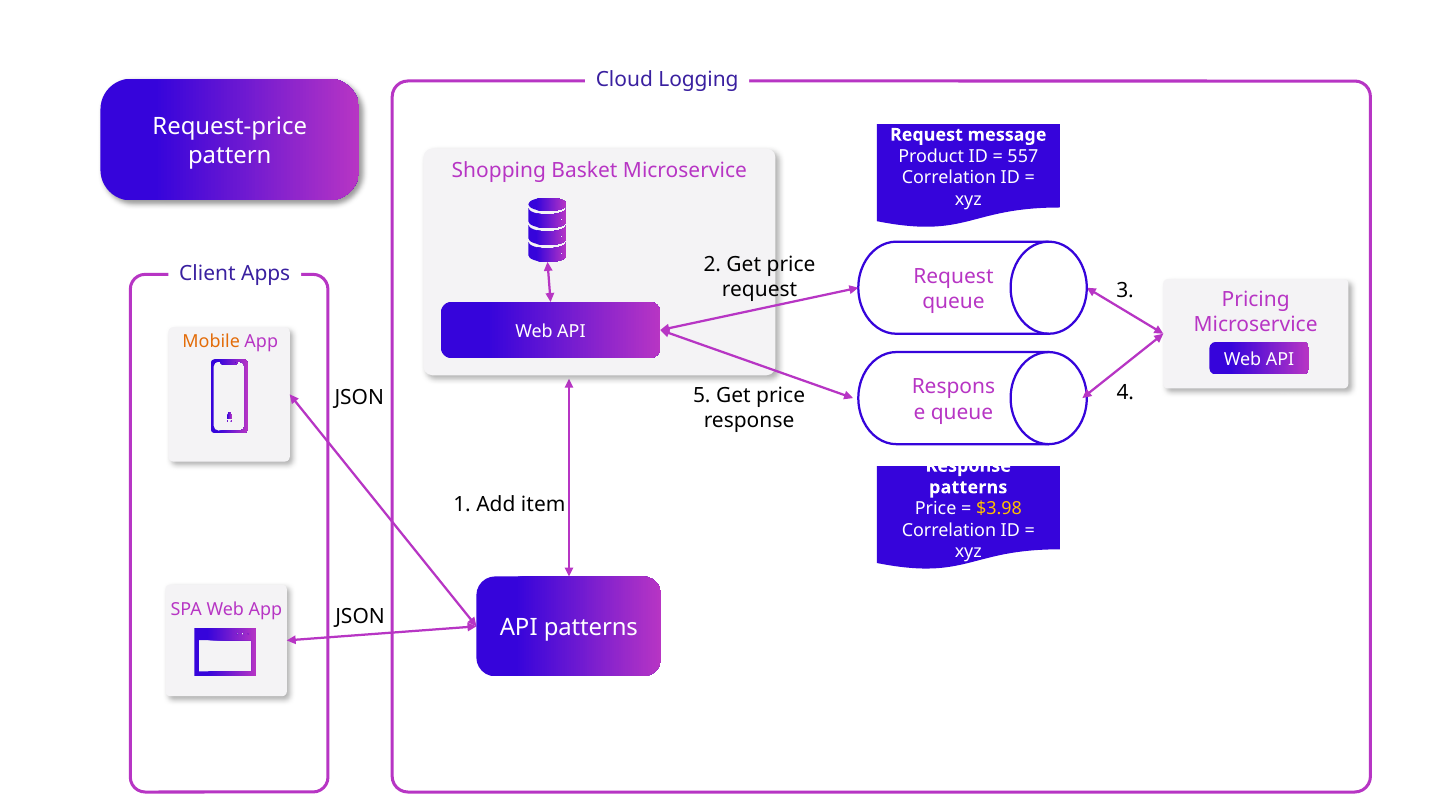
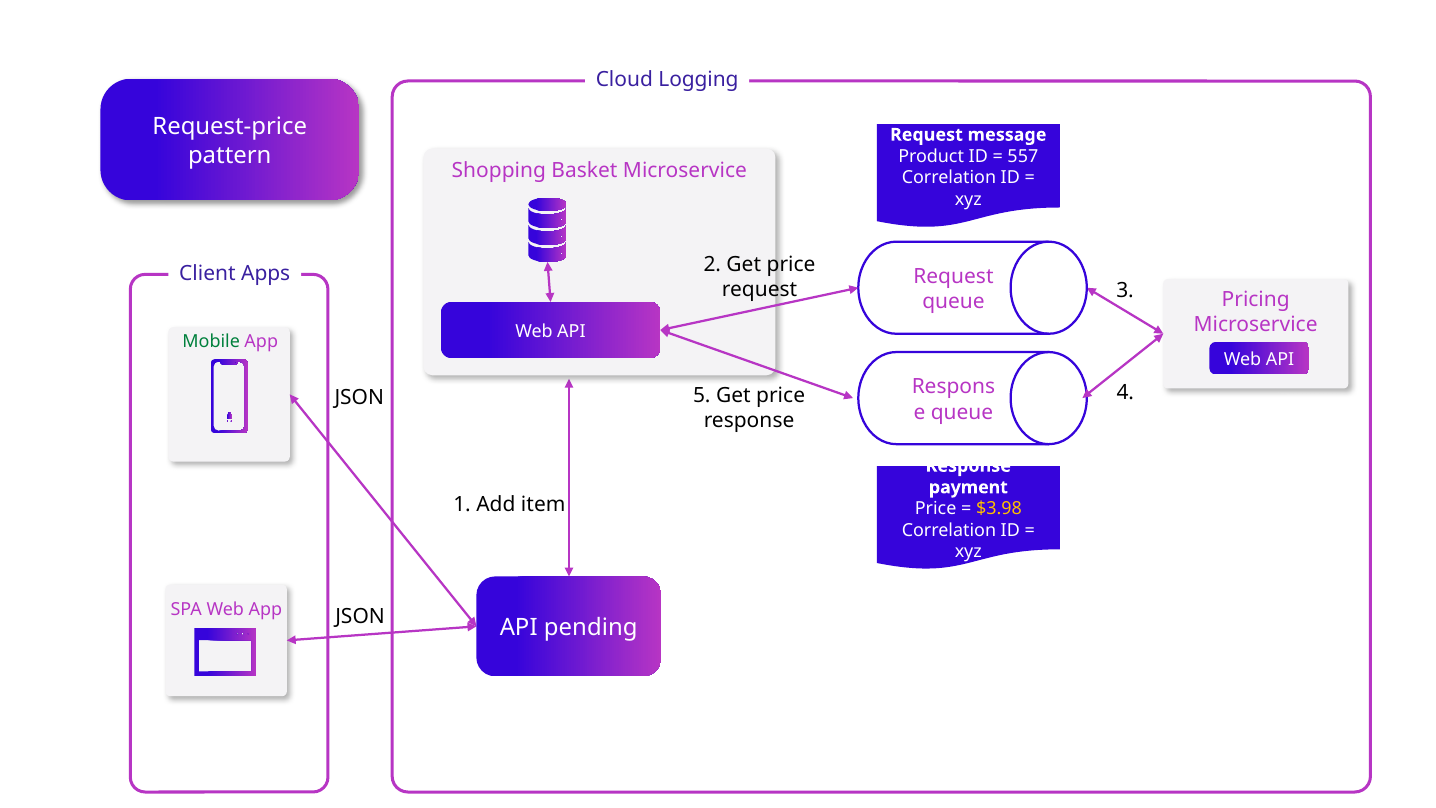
Mobile colour: orange -> green (211, 341)
patterns: patterns -> payment (968, 487)
API patterns: patterns -> pending (591, 628)
